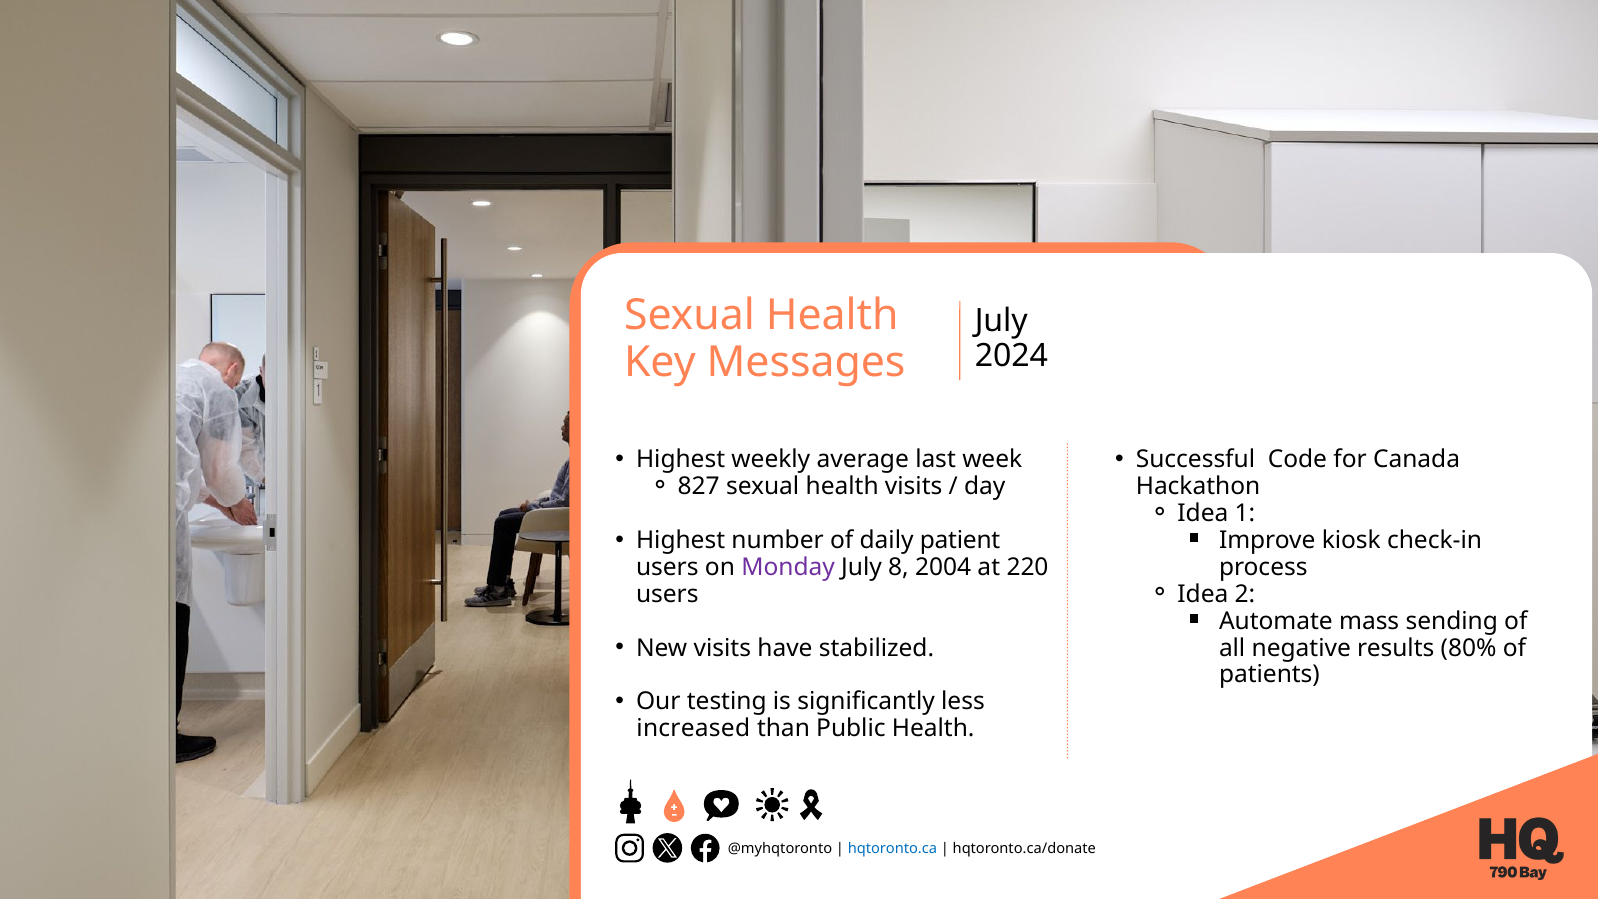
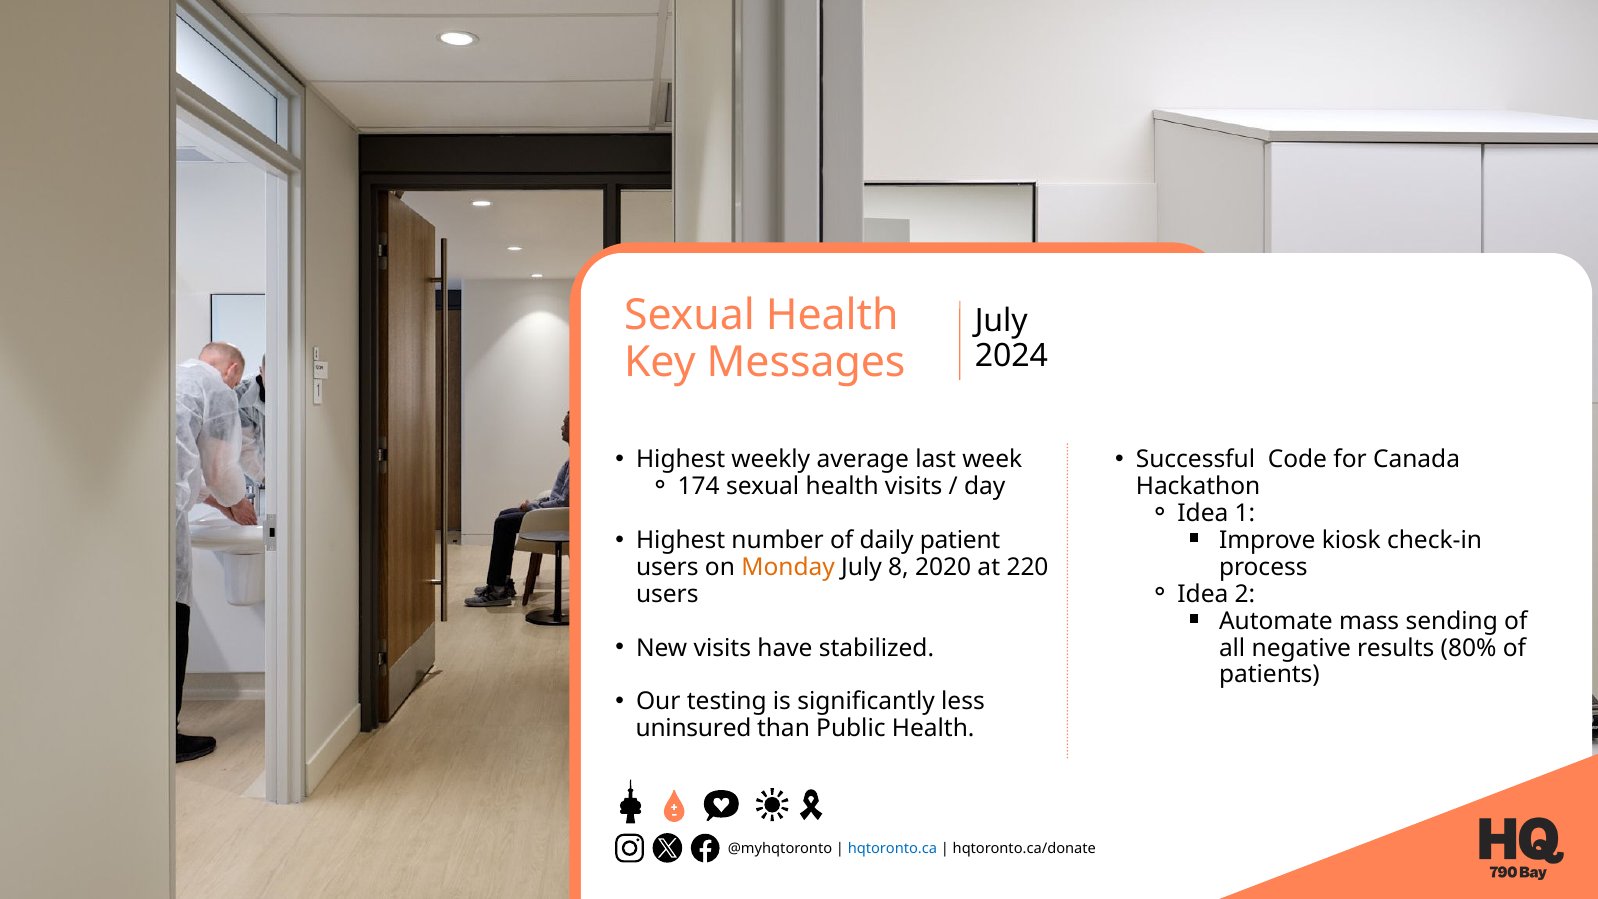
827: 827 -> 174 (699, 486)
Monday colour: purple -> orange (788, 567)
2004: 2004 -> 2020 (943, 567)
increased: increased -> uninsured (694, 729)
